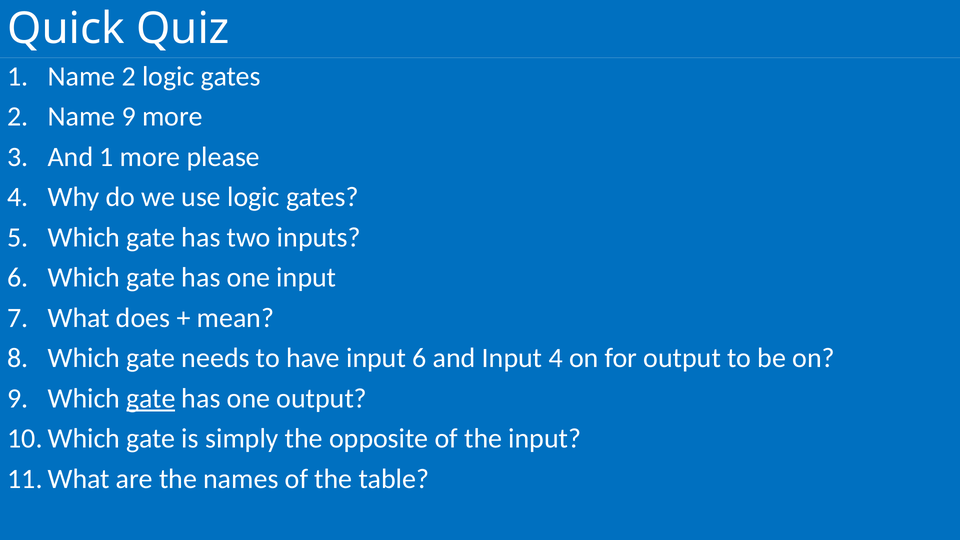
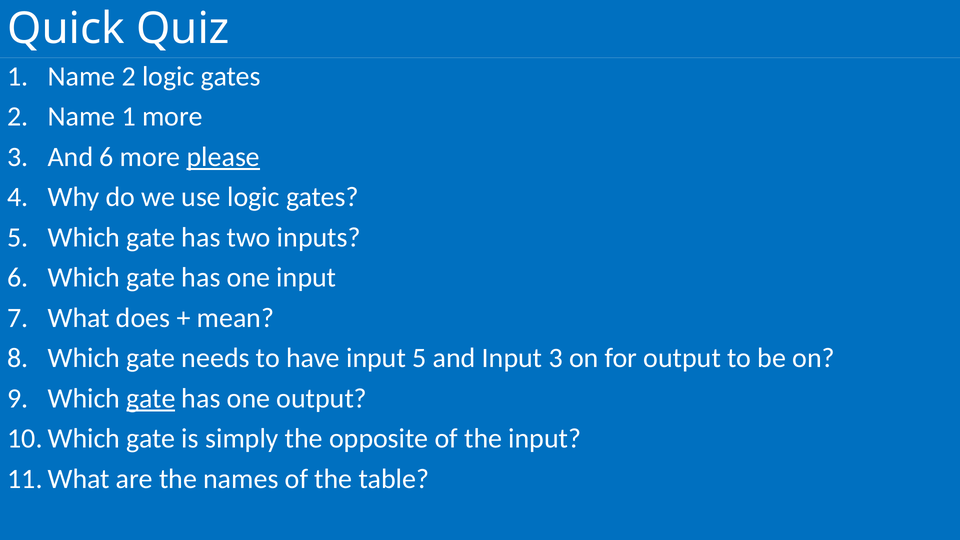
Name 9: 9 -> 1 (129, 117)
And 1: 1 -> 6 (107, 157)
please underline: none -> present (223, 157)
input 6: 6 -> 5 (419, 358)
Input 4: 4 -> 3 (556, 358)
